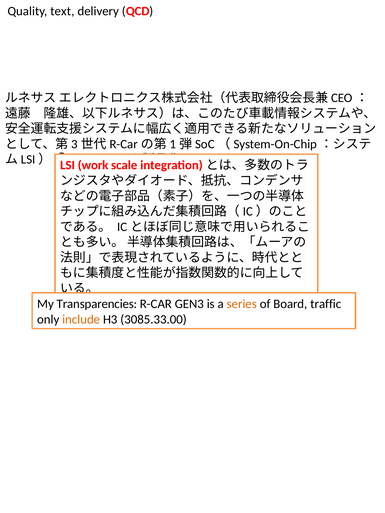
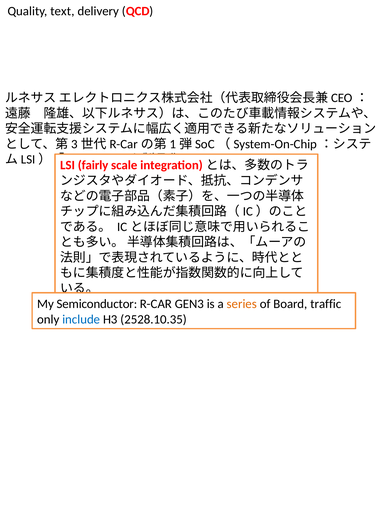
work: work -> fairly (93, 165)
Transparencies: Transparencies -> Semiconductor (97, 304)
include colour: orange -> blue (81, 320)
3085.33.00: 3085.33.00 -> 2528.10.35 (154, 320)
